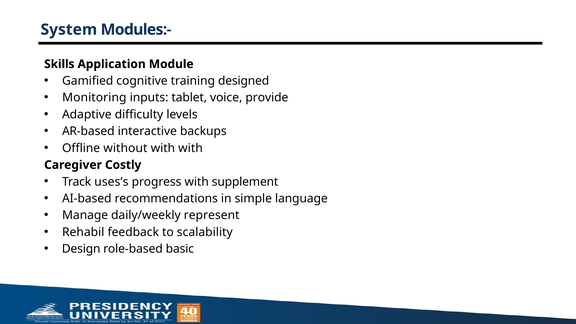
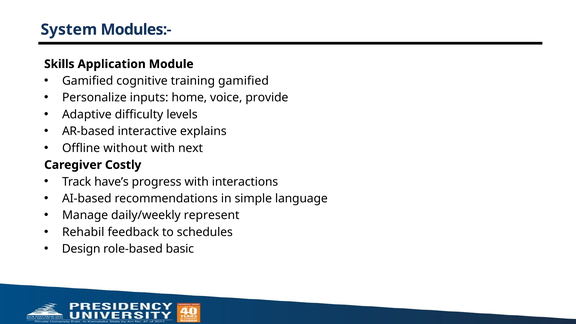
training designed: designed -> gamified (243, 81)
Monitoring: Monitoring -> Personalize (94, 98)
tablet: tablet -> home (189, 98)
backups: backups -> explains (203, 131)
with with: with -> next (191, 148)
uses’s: uses’s -> have’s (112, 182)
supplement: supplement -> interactions (245, 182)
scalability: scalability -> schedules (205, 232)
